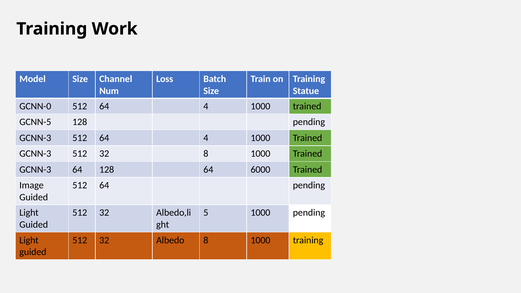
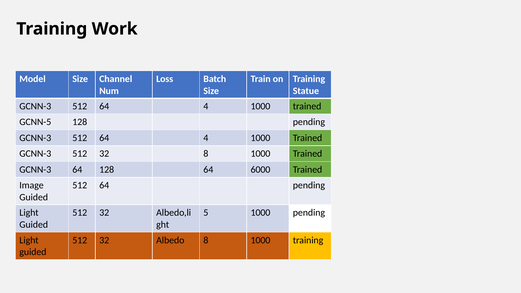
GCNN-0: GCNN-0 -> GCNN-3 (35, 106)
